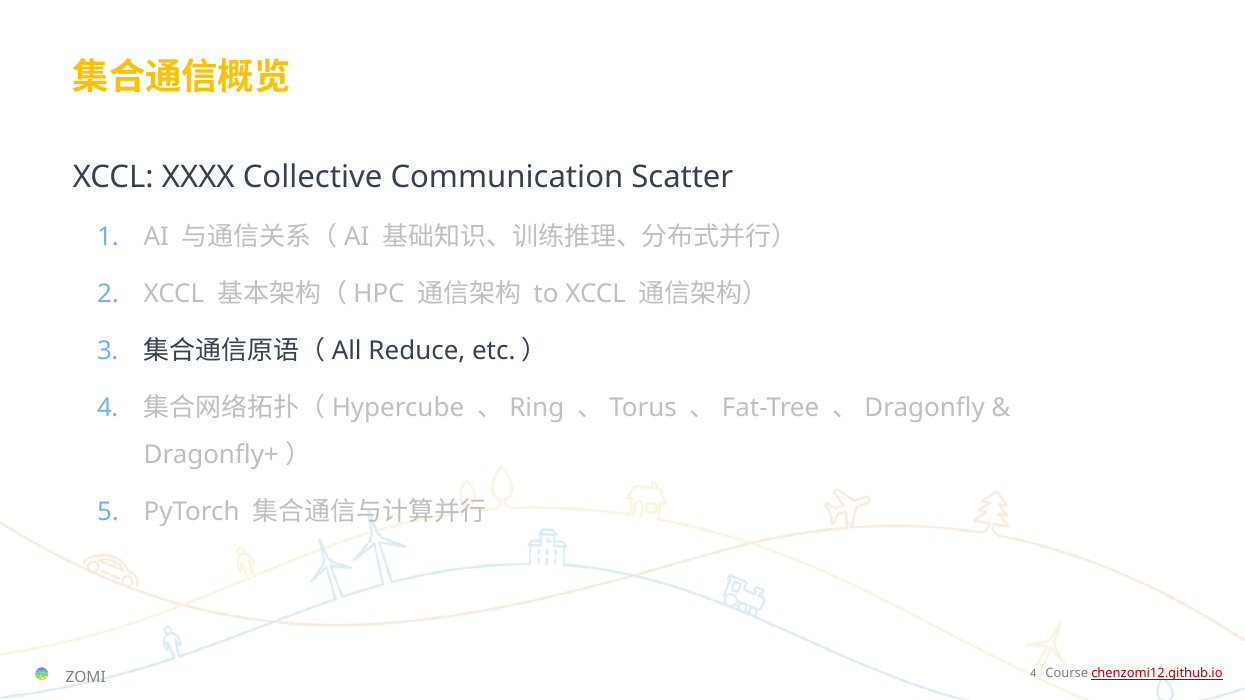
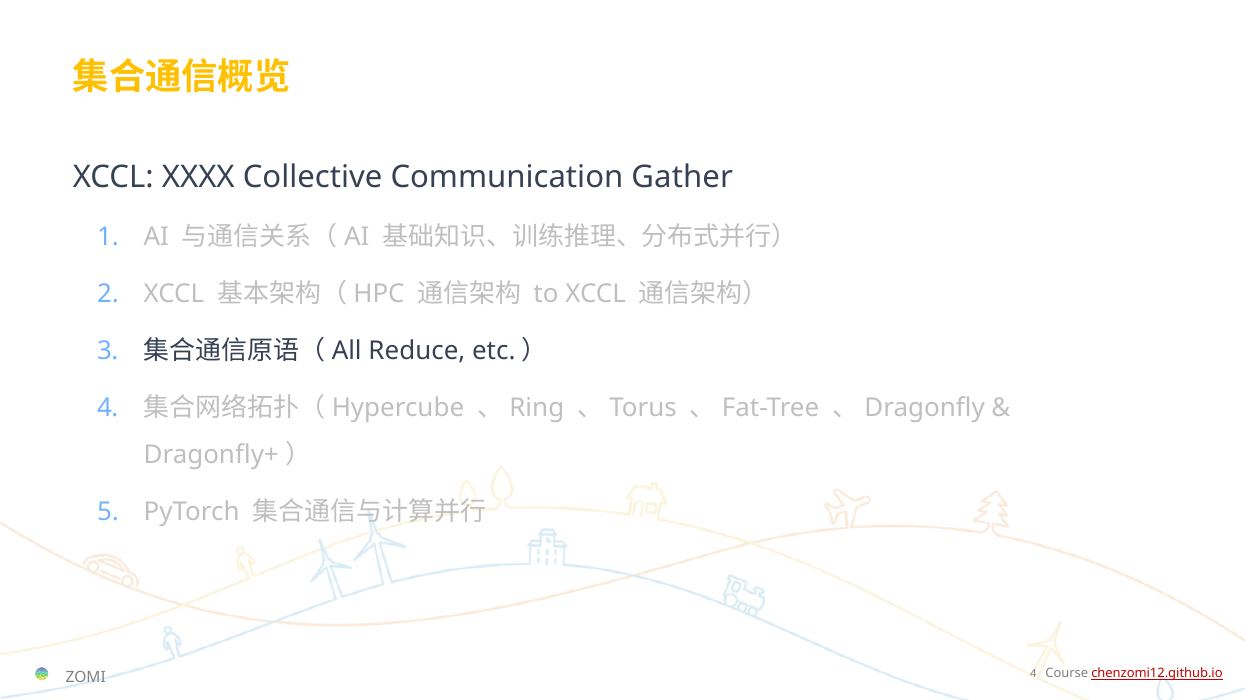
Scatter: Scatter -> Gather (682, 177)
